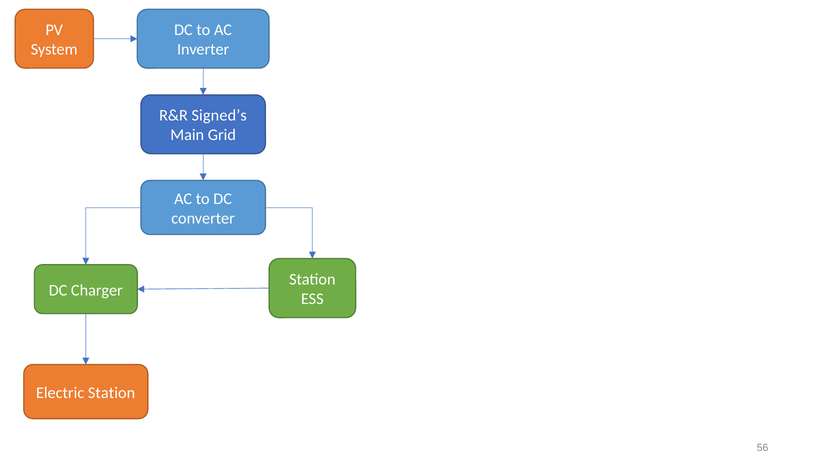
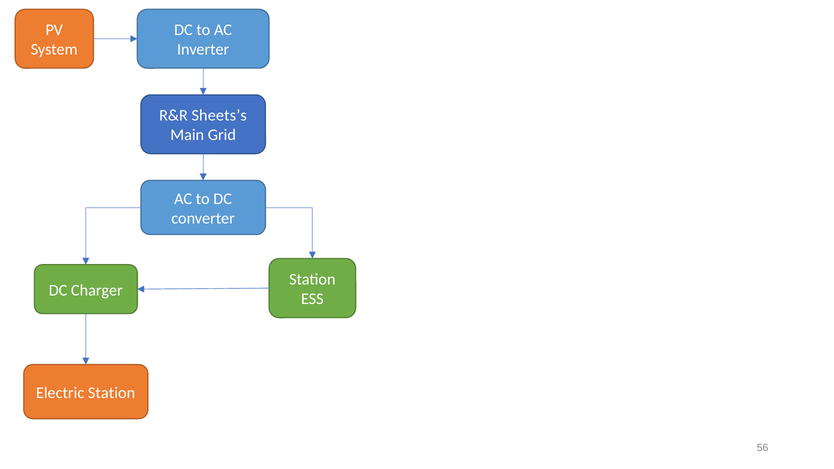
Signed’s: Signed’s -> Sheets’s (219, 116)
